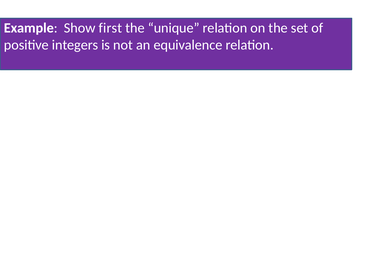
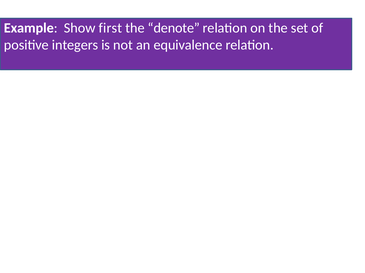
unique: unique -> denote (174, 28)
